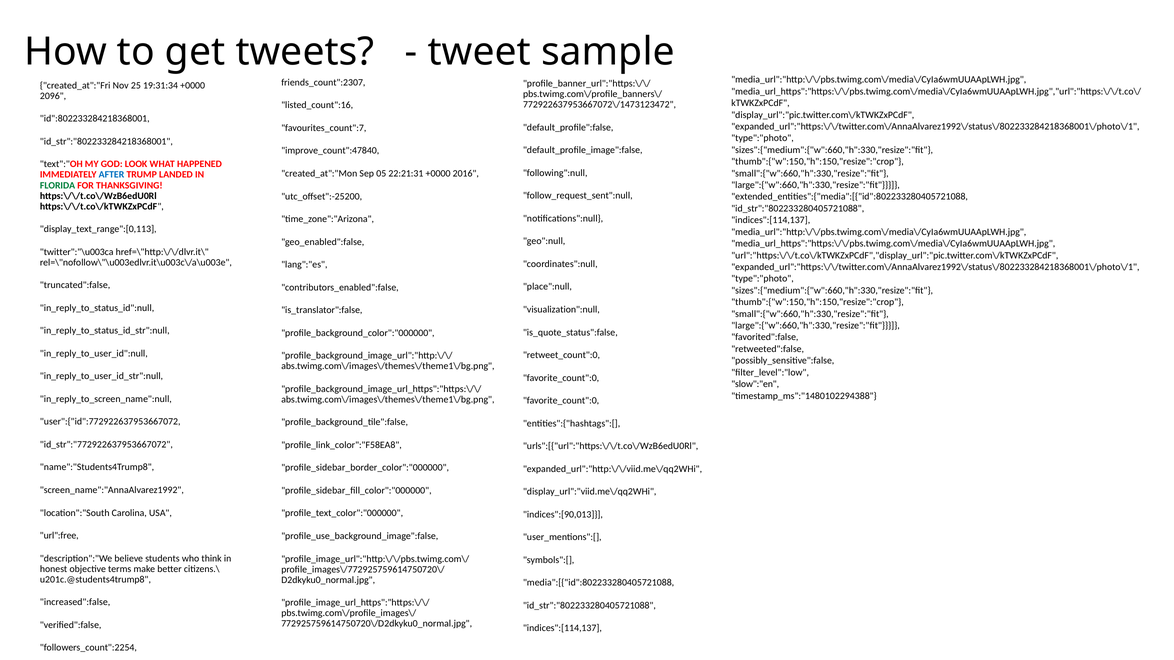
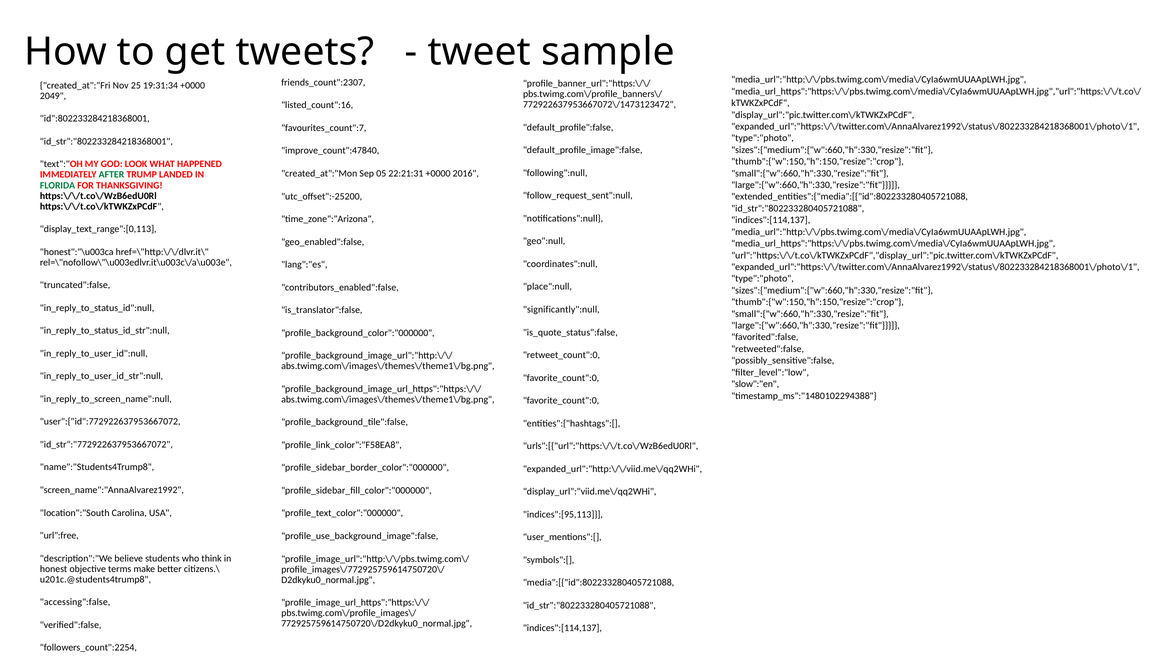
2096: 2096 -> 2049 (53, 96)
AFTER colour: blue -> green (111, 175)
twitter":"\u003ca: twitter":"\u003ca -> honest":"\u003ca (77, 252)
visualization":null: visualization":null -> significantly":null (561, 310)
indices":[90,013: indices":[90,013 -> indices":[95,113 (563, 515)
increased":false: increased":false -> accessing":false (75, 602)
